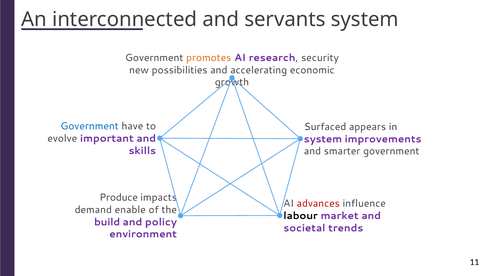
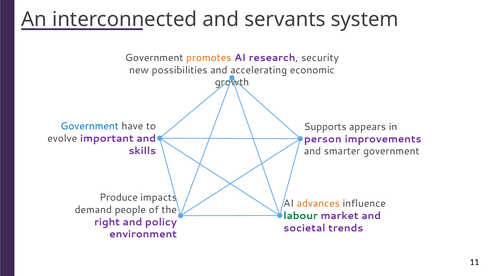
Surfaced: Surfaced -> Supports (325, 127)
system: system -> person (323, 139)
advances colour: red -> orange (318, 204)
enable: enable -> people (130, 210)
labour colour: black -> green (301, 216)
build: build -> right (107, 222)
